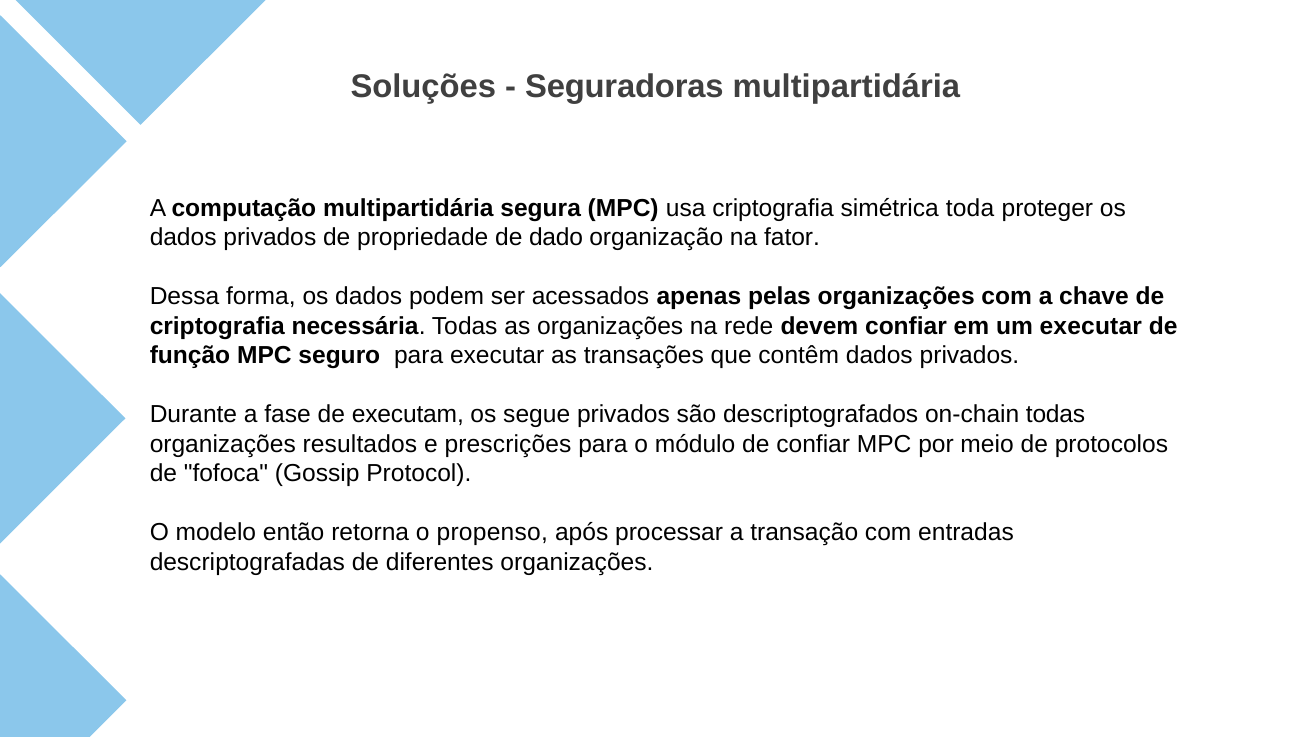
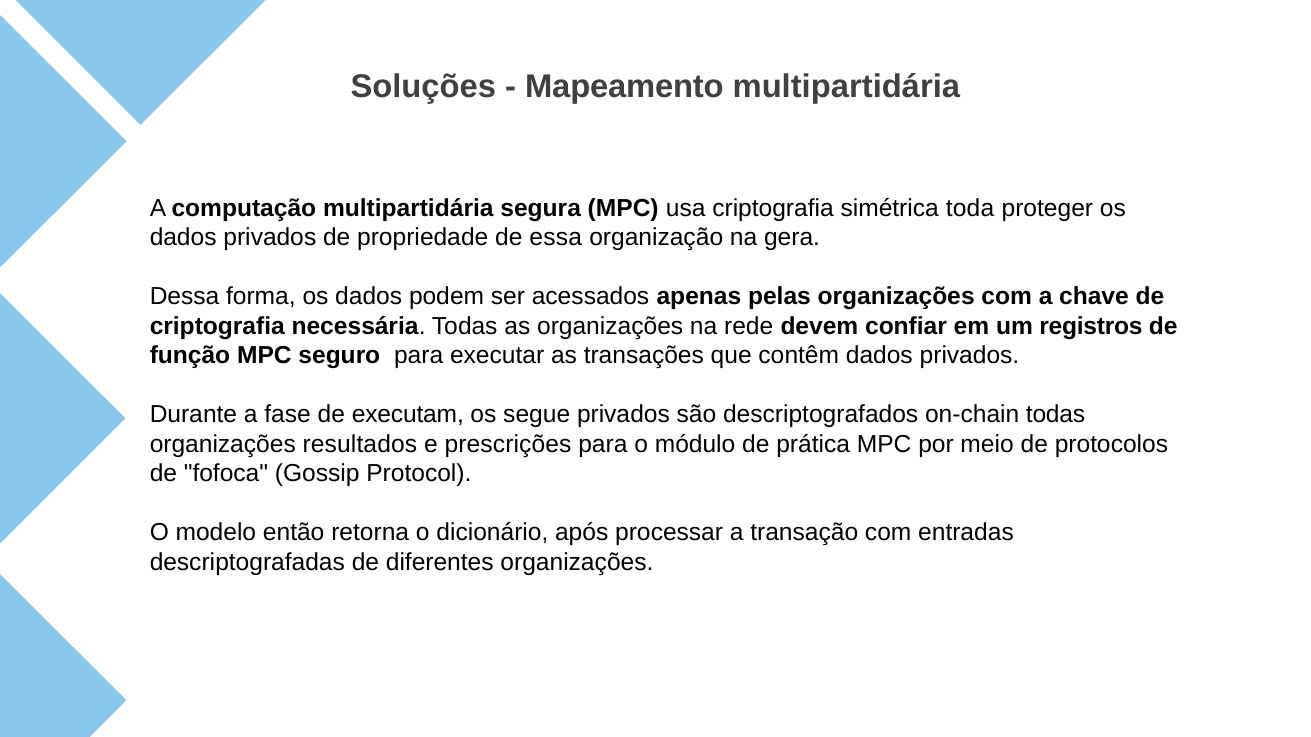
Seguradoras: Seguradoras -> Mapeamento (624, 86)
dado: dado -> essa (556, 238)
fator: fator -> gera (792, 238)
um executar: executar -> registros (1091, 326)
de confiar: confiar -> prática (813, 444)
propenso: propenso -> dicionário (492, 533)
